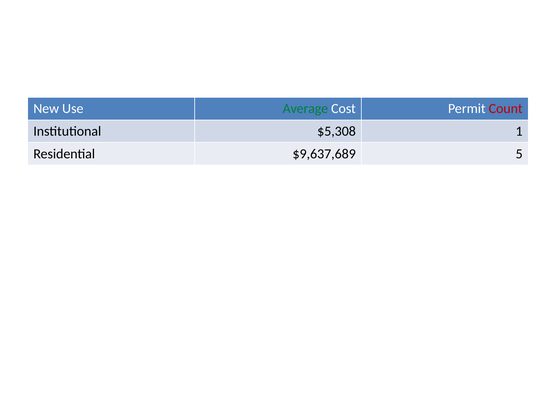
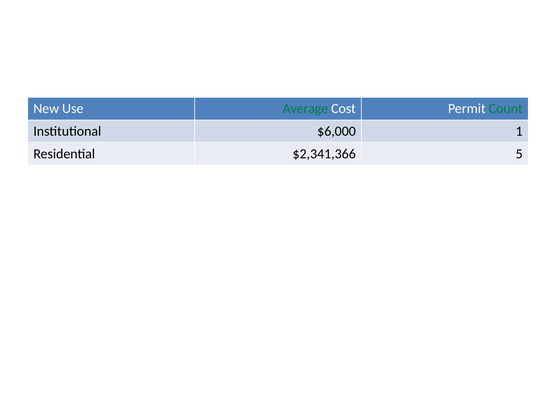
Count colour: red -> green (506, 109)
$5,308: $5,308 -> $6,000 (337, 131)
$9,637,689: $9,637,689 -> $2,341,366 (324, 154)
